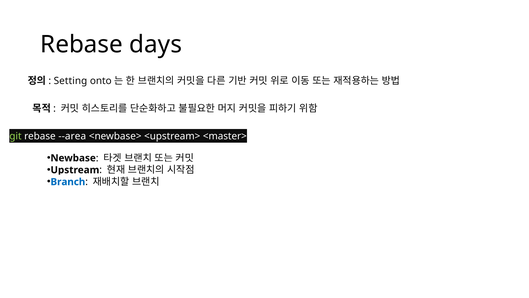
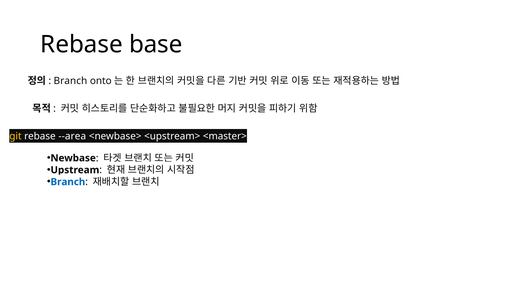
days: days -> base (156, 44)
Setting: Setting -> Branch (70, 81)
git colour: light green -> yellow (16, 136)
